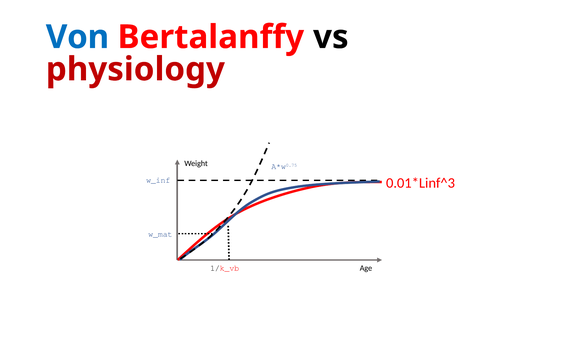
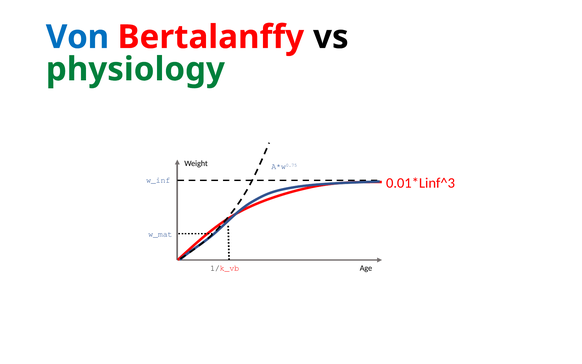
physiology colour: red -> green (135, 69)
